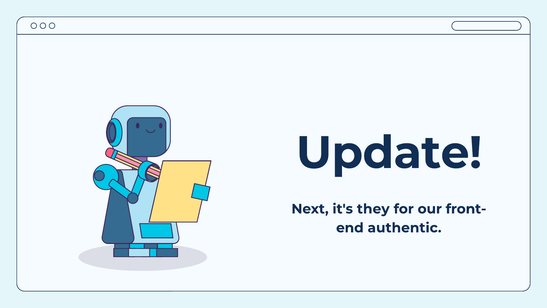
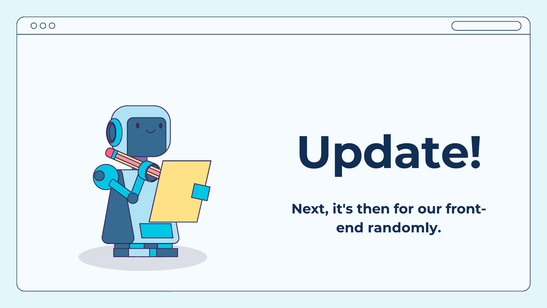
they: they -> then (373, 209)
authentic: authentic -> randomly (404, 228)
